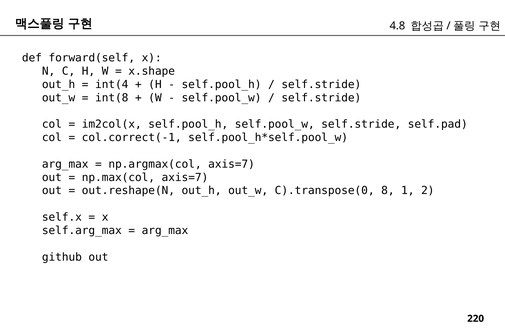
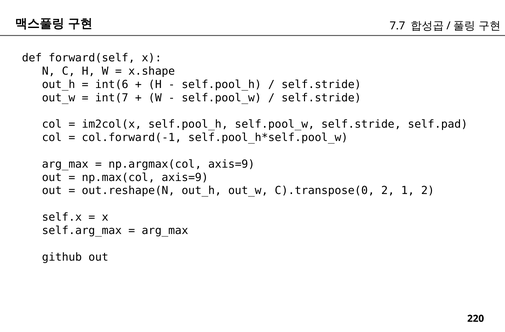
4.8: 4.8 -> 7.7 (397, 26)
int(4: int(4 -> int(6 (112, 84)
int(8: int(8 -> int(7 (112, 98)
col.correct(-1: col.correct(-1 -> col.forward(-1 (132, 137)
np.argmax(col axis=7: axis=7 -> axis=9 (232, 164)
np.max(col axis=7: axis=7 -> axis=9 (185, 177)
C).transpose(0 8: 8 -> 2 (388, 190)
